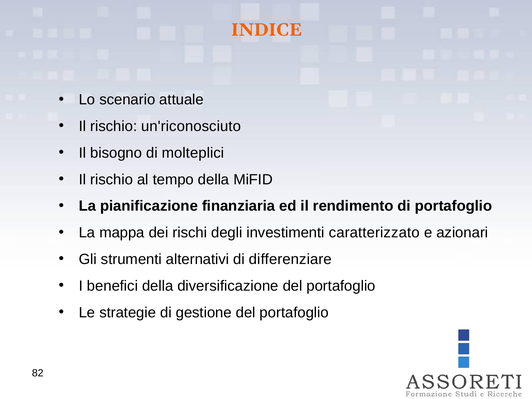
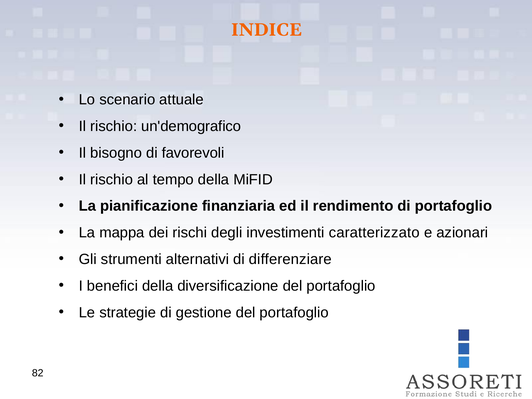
un'riconosciuto: un'riconosciuto -> un'demografico (191, 126)
molteplici: molteplici -> favorevoli (193, 153)
